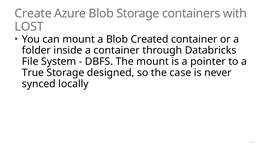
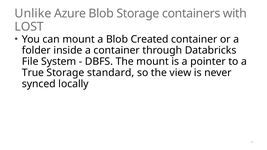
Create: Create -> Unlike (33, 14)
designed: designed -> standard (111, 73)
case: case -> view (180, 73)
